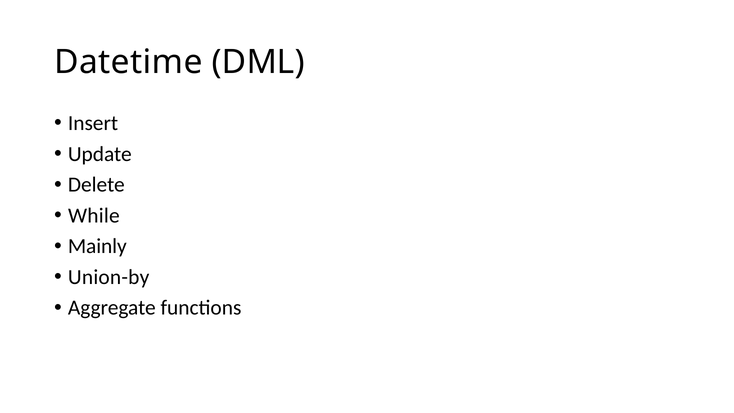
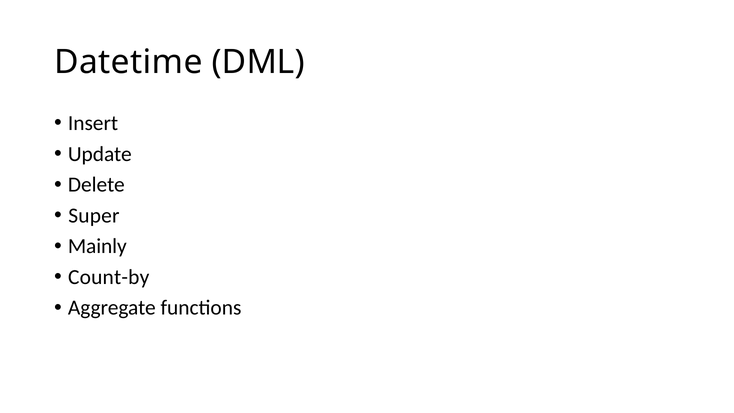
While: While -> Super (94, 215)
Union-by: Union-by -> Count-by (109, 277)
